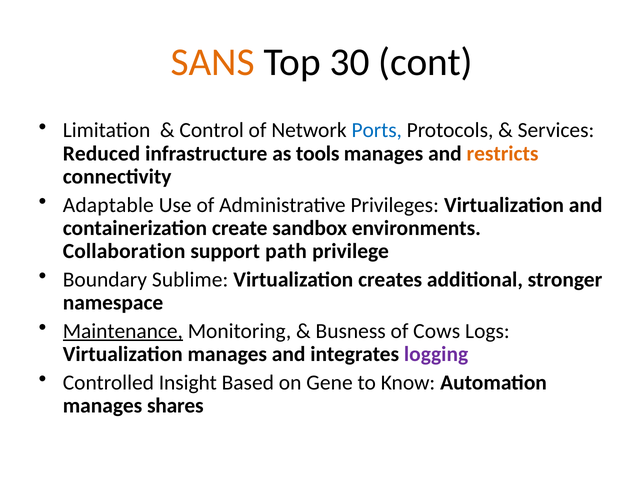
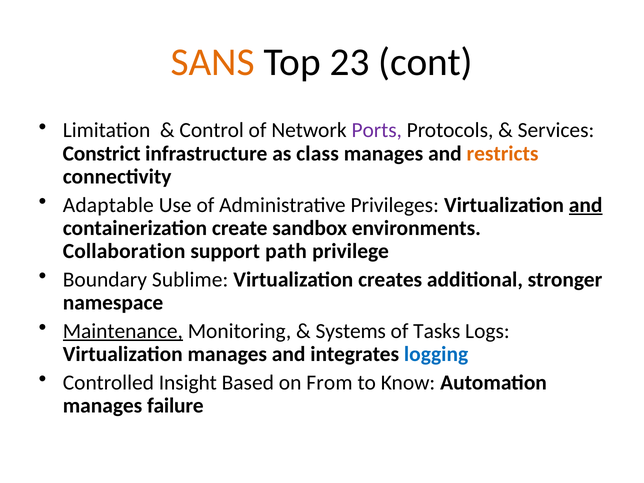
30: 30 -> 23 (350, 62)
Ports colour: blue -> purple (377, 130)
Reduced: Reduced -> Constrict (102, 153)
tools: tools -> class (318, 153)
and underline: none -> present (586, 205)
Busness: Busness -> Systems (351, 331)
Cows: Cows -> Tasks (437, 331)
logging colour: purple -> blue (436, 354)
Gene: Gene -> From (329, 383)
shares: shares -> failure (175, 406)
